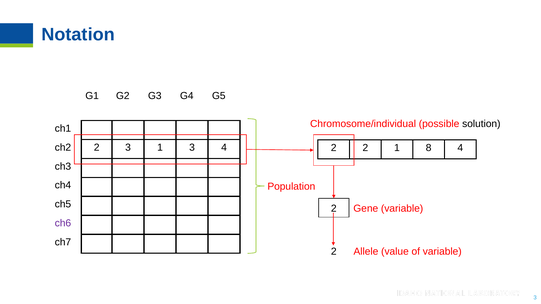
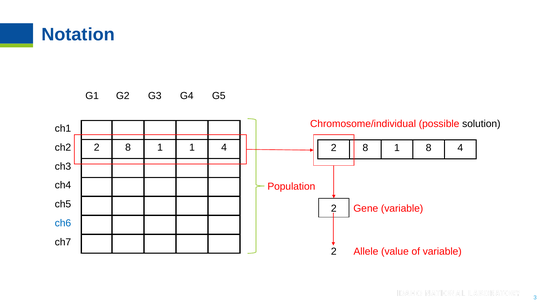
ch2 2 3: 3 -> 8 (128, 148)
1 3: 3 -> 1 (192, 148)
2: 2 -> 8 (365, 148)
ch6 colour: purple -> blue (63, 223)
